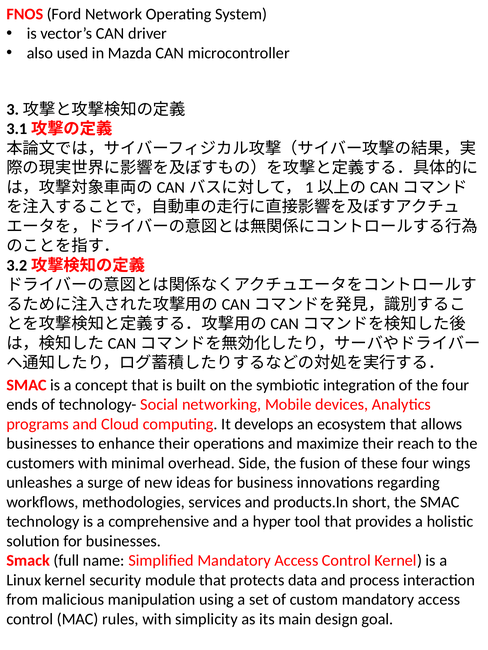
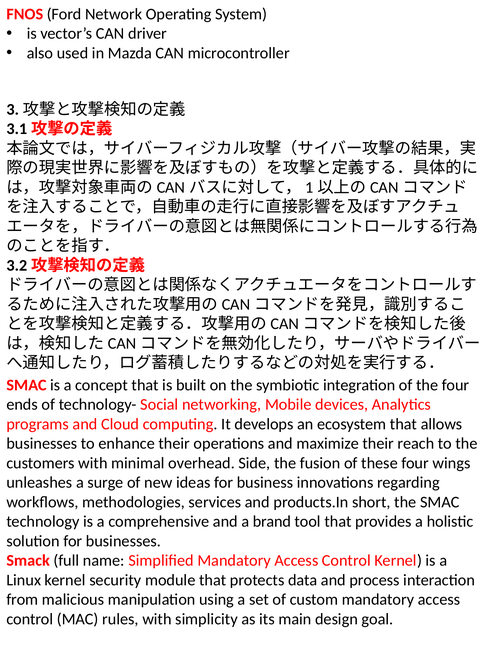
hyper: hyper -> brand (272, 522)
